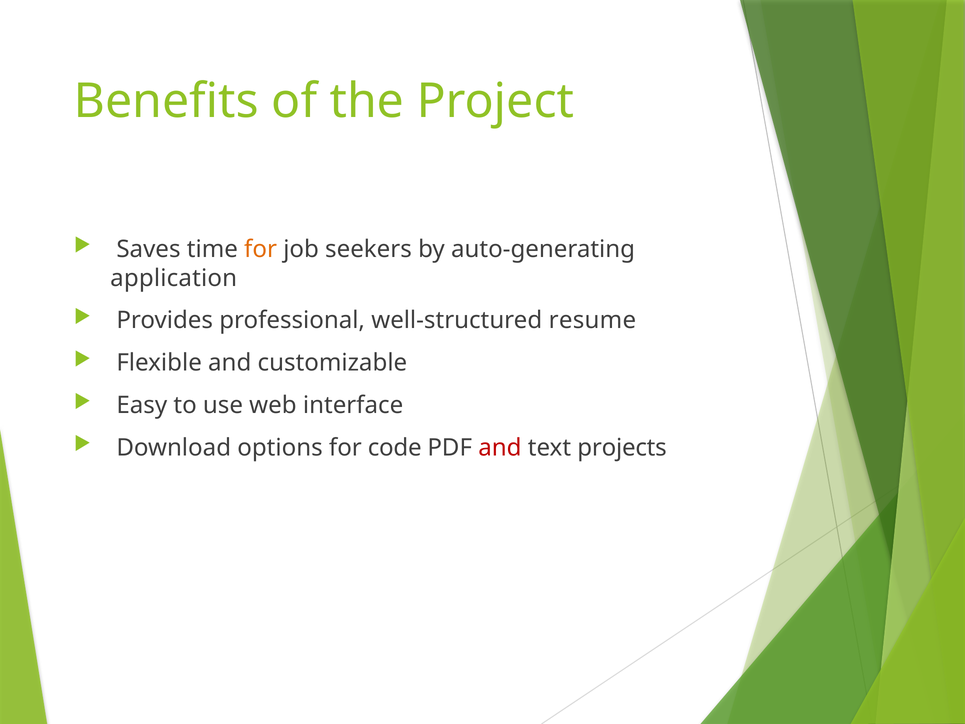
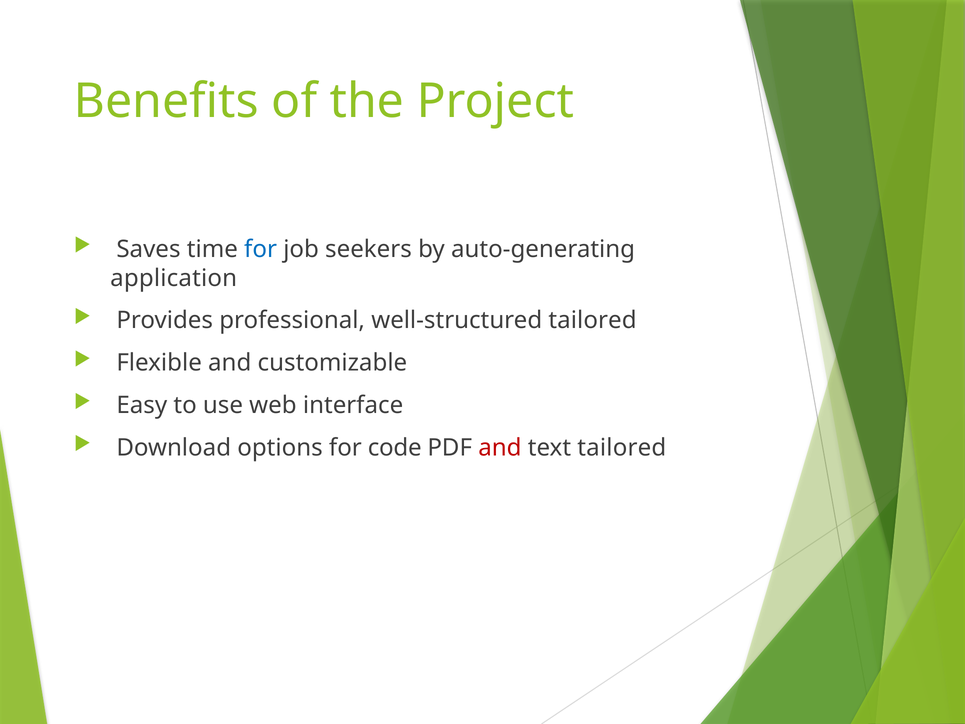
for colour: orange -> blue (261, 249)
well-structured resume: resume -> tailored (593, 320)
text projects: projects -> tailored (622, 447)
